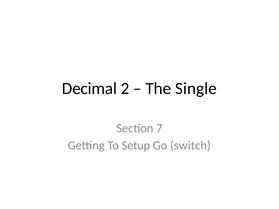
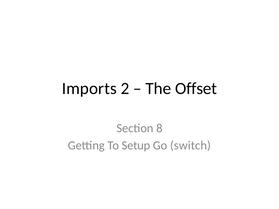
Decimal: Decimal -> Imports (89, 89)
Single: Single -> Offset (196, 89)
7: 7 -> 8 (159, 128)
